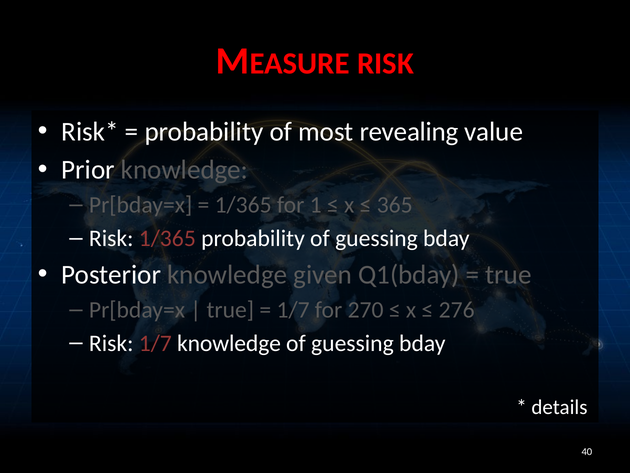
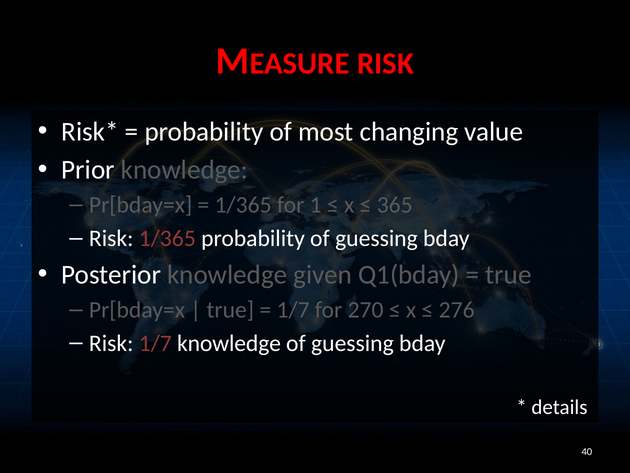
revealing: revealing -> changing (409, 132)
